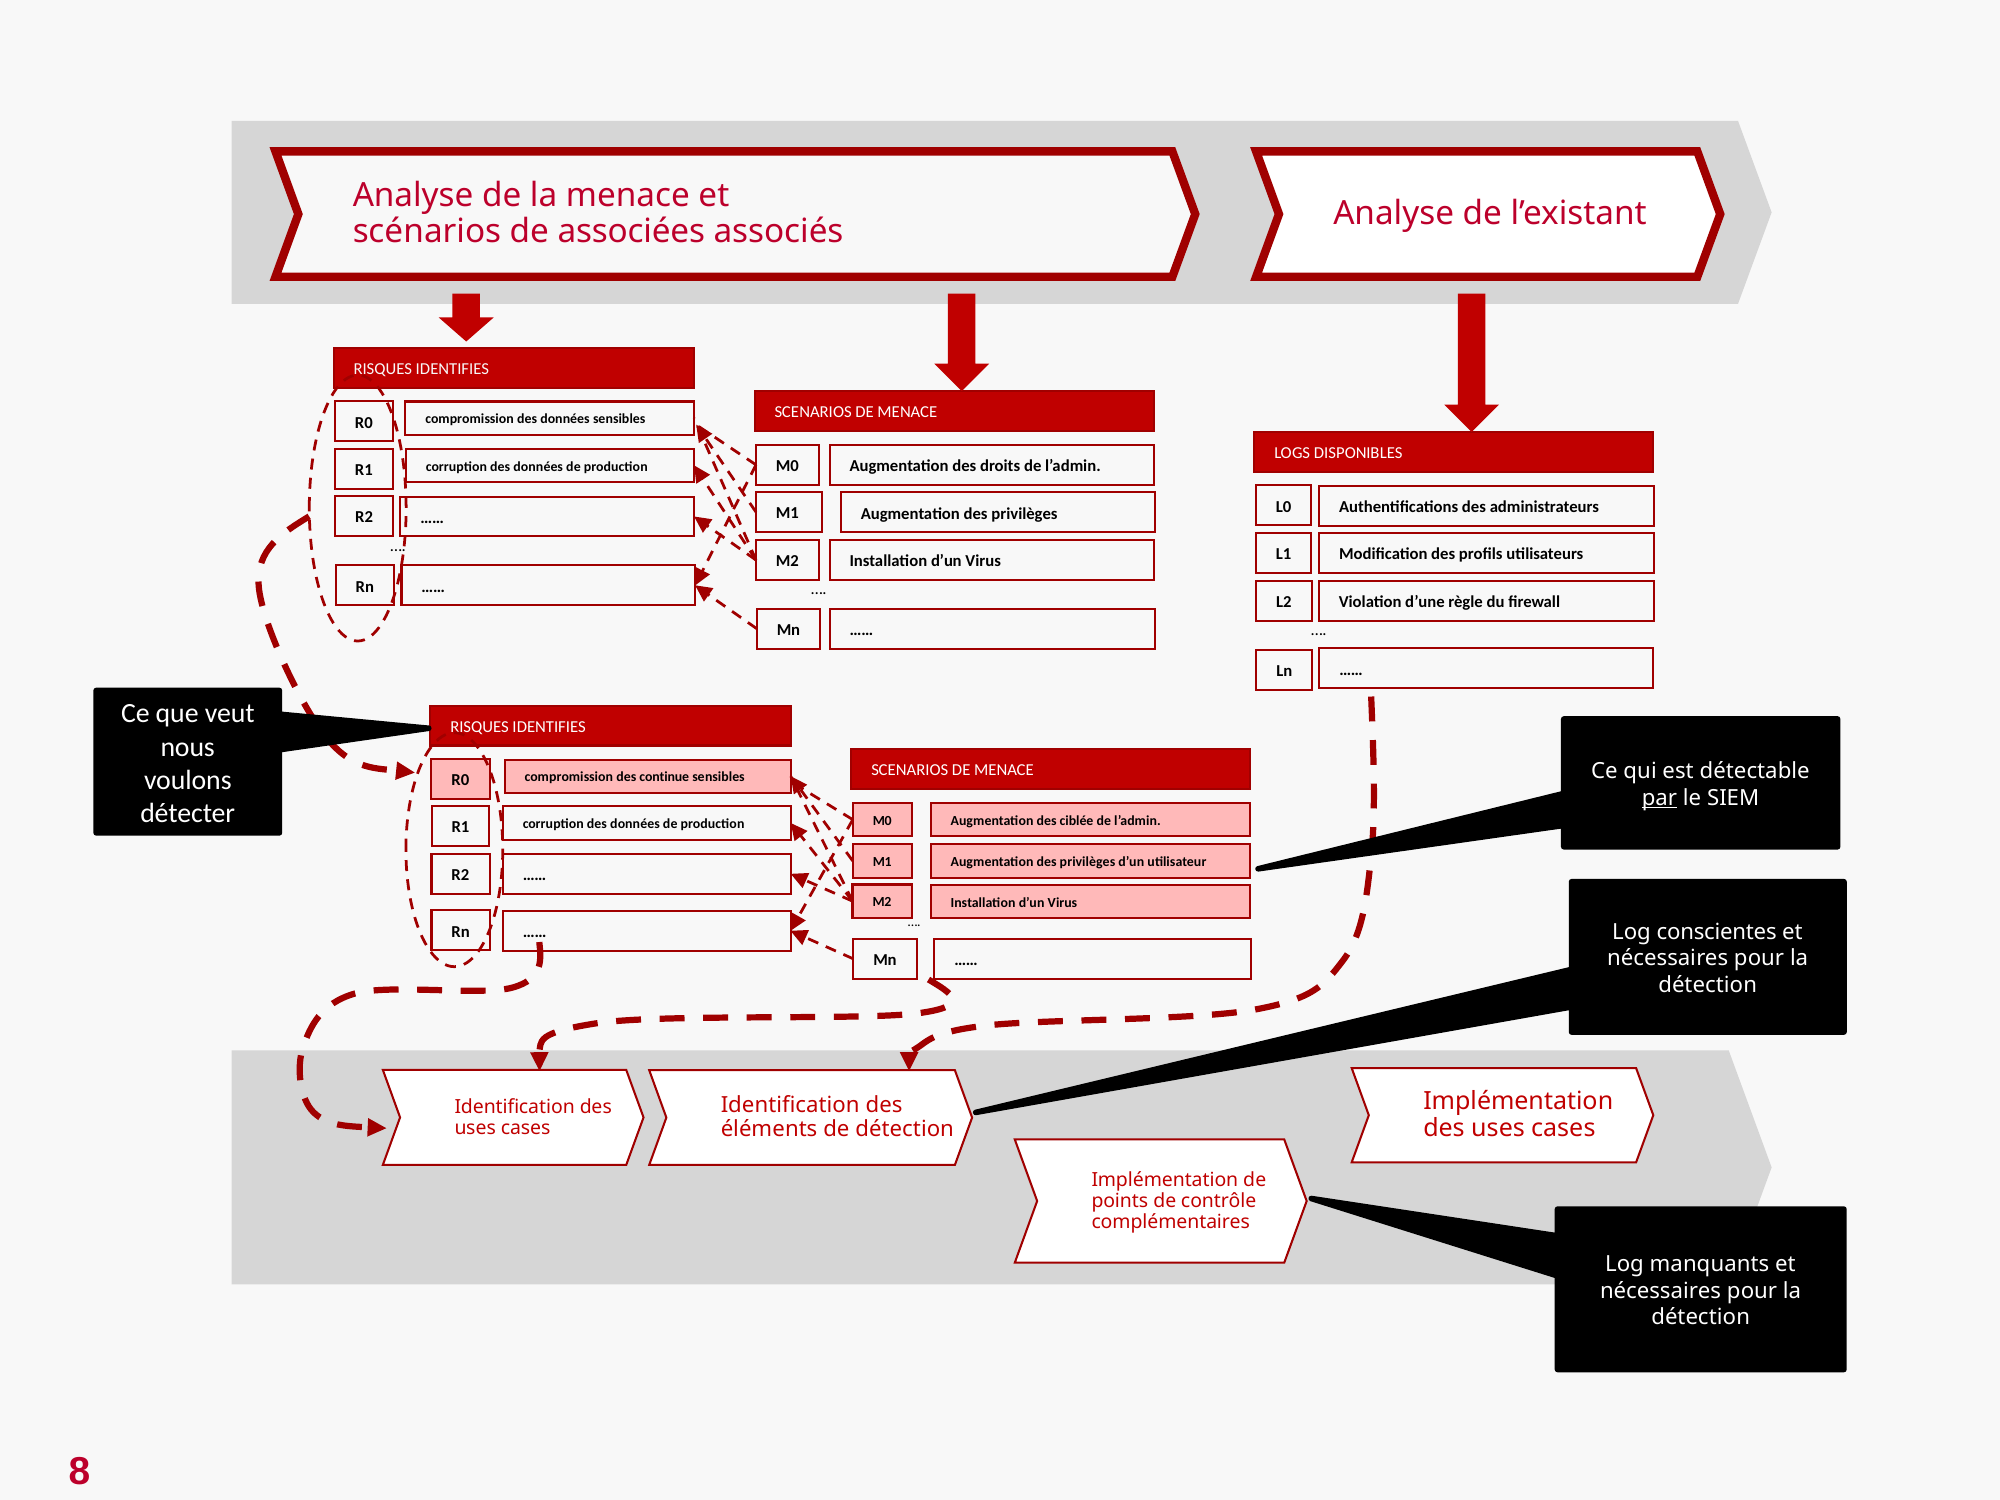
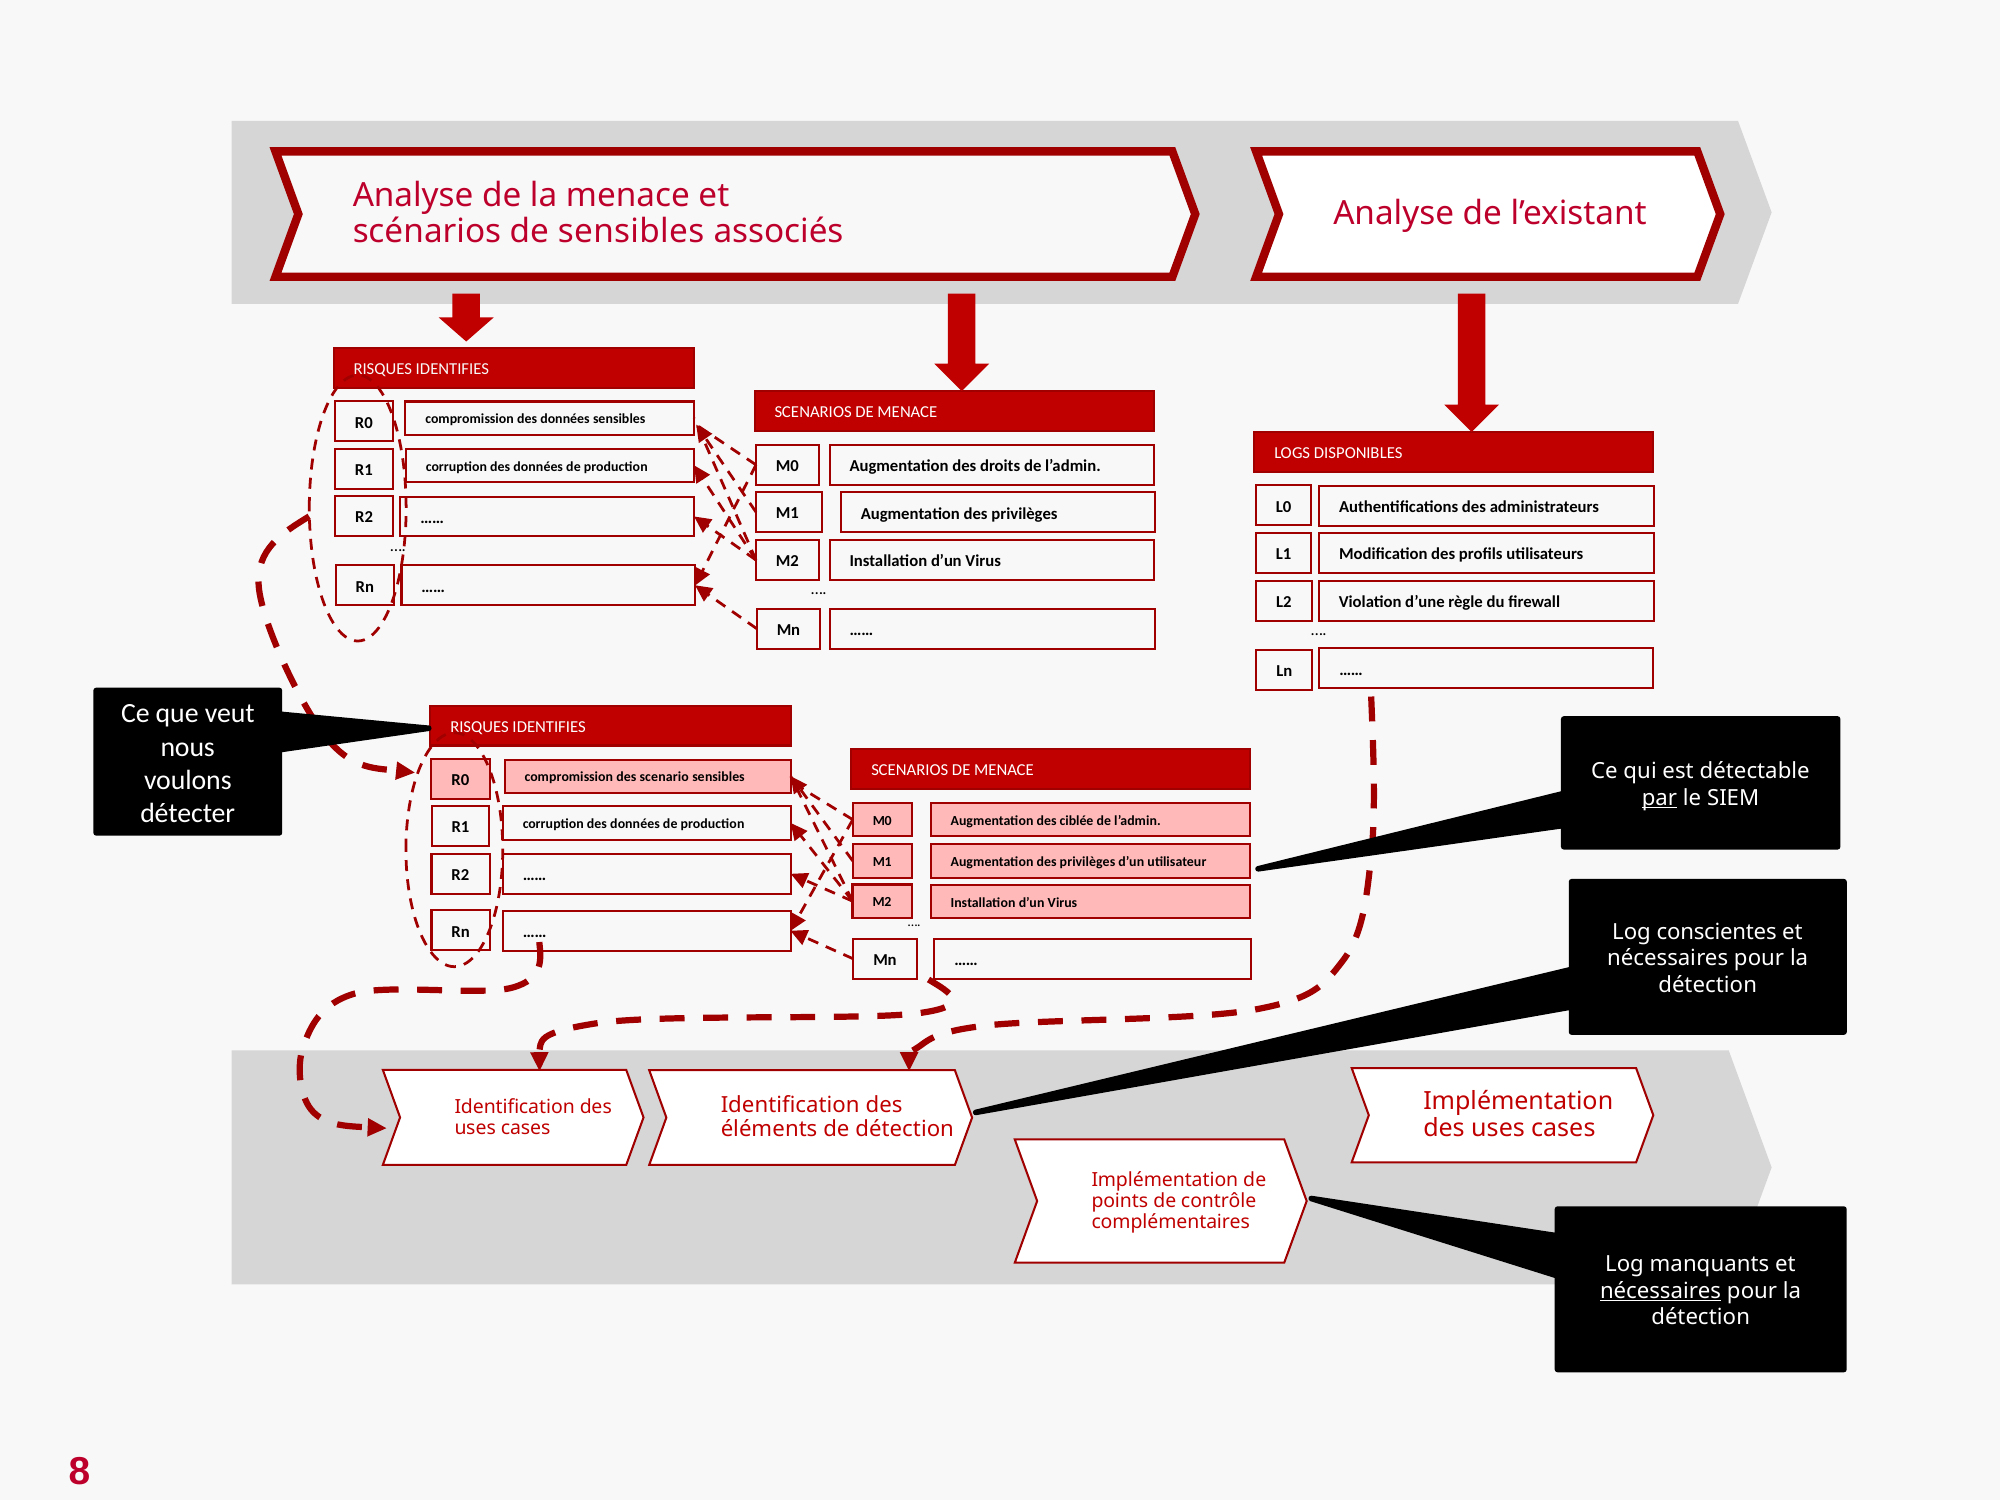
de associées: associées -> sensibles (631, 232)
continue: continue -> scenario (664, 777)
nécessaires underline: none -> present (1661, 1291)
